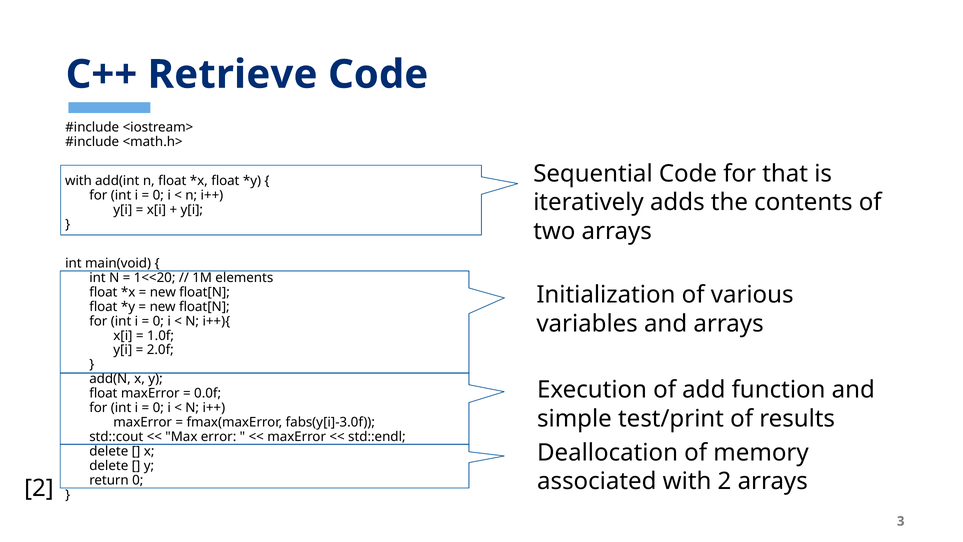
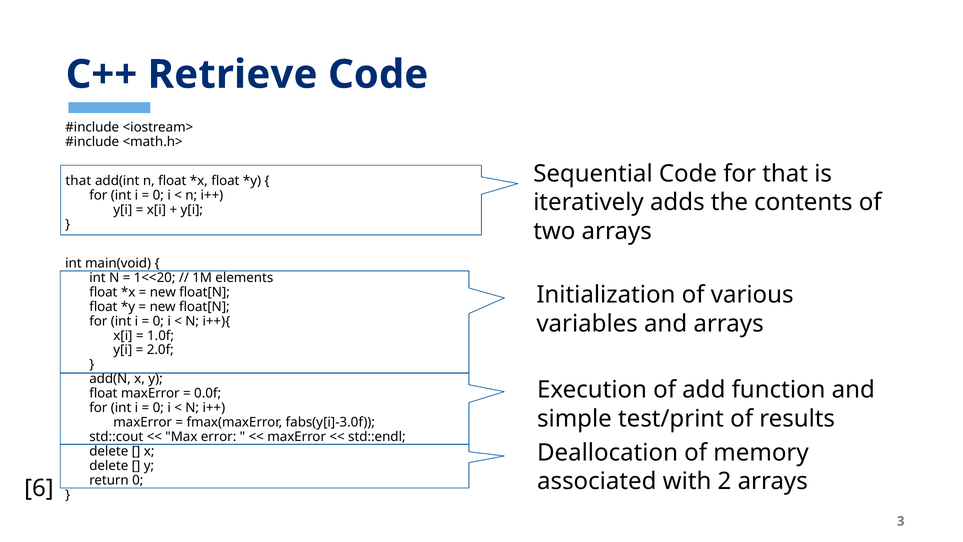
with: with -> that (78, 181)
2: 2 -> 6 (39, 488)
